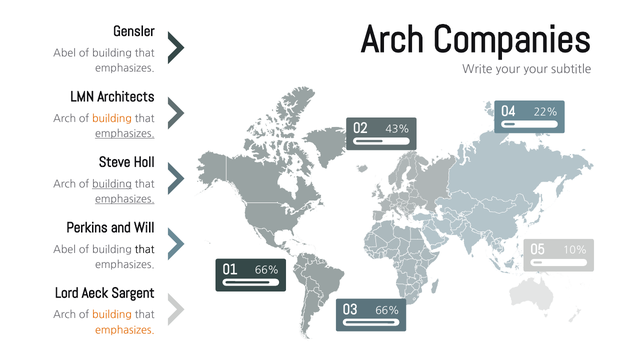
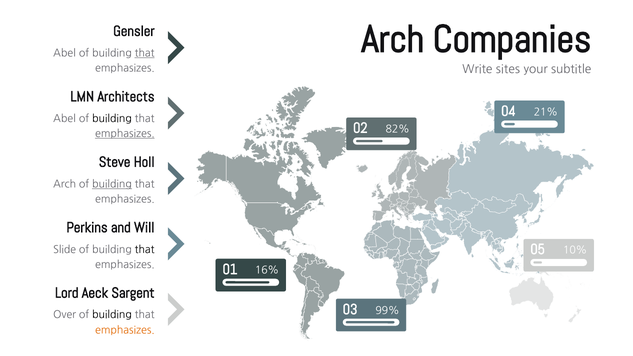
that underline: none -> present (145, 53)
Write your: your -> sites (508, 69)
22%: 22% -> 21% (546, 112)
Arch: Arch -> Abel (65, 119)
building colour: orange -> black (112, 119)
43%: 43% -> 82% (398, 129)
emphasizes underline: present -> none (125, 199)
Abel: Abel -> Slide (65, 250)
01 66%: 66% -> 16% (267, 271)
03 66%: 66% -> 99% (387, 311)
Arch: Arch -> Over (65, 315)
building colour: orange -> black (112, 315)
